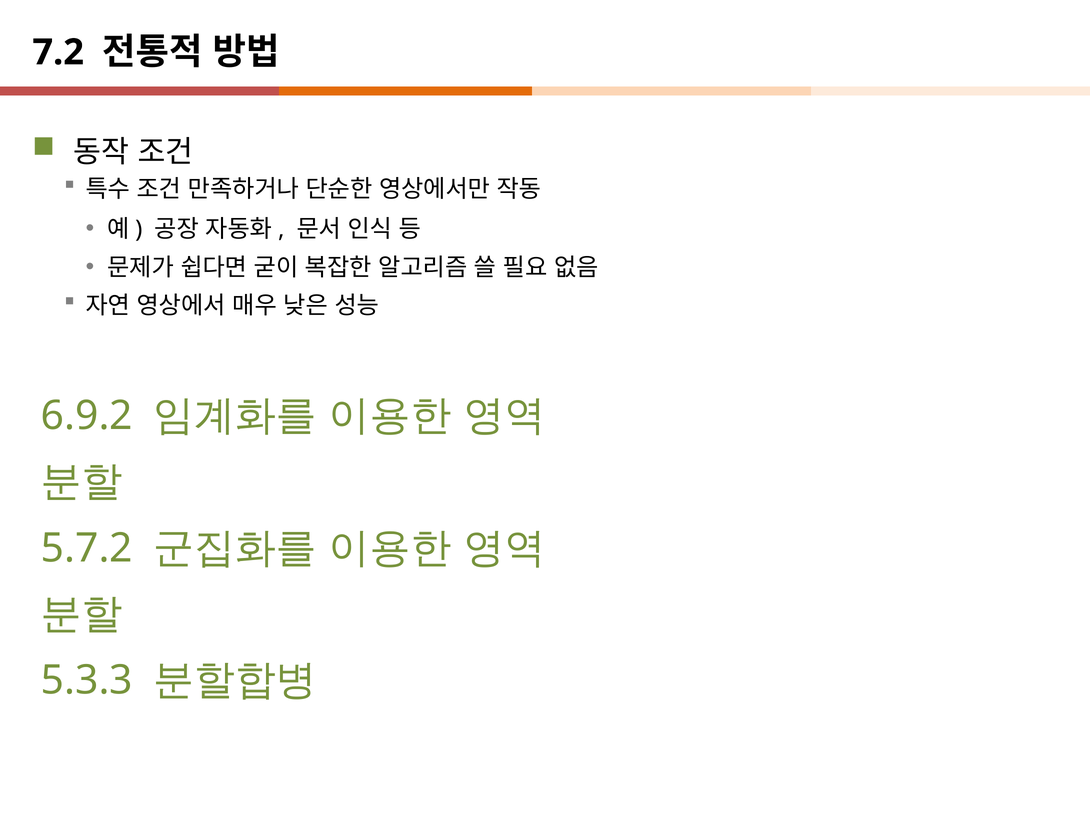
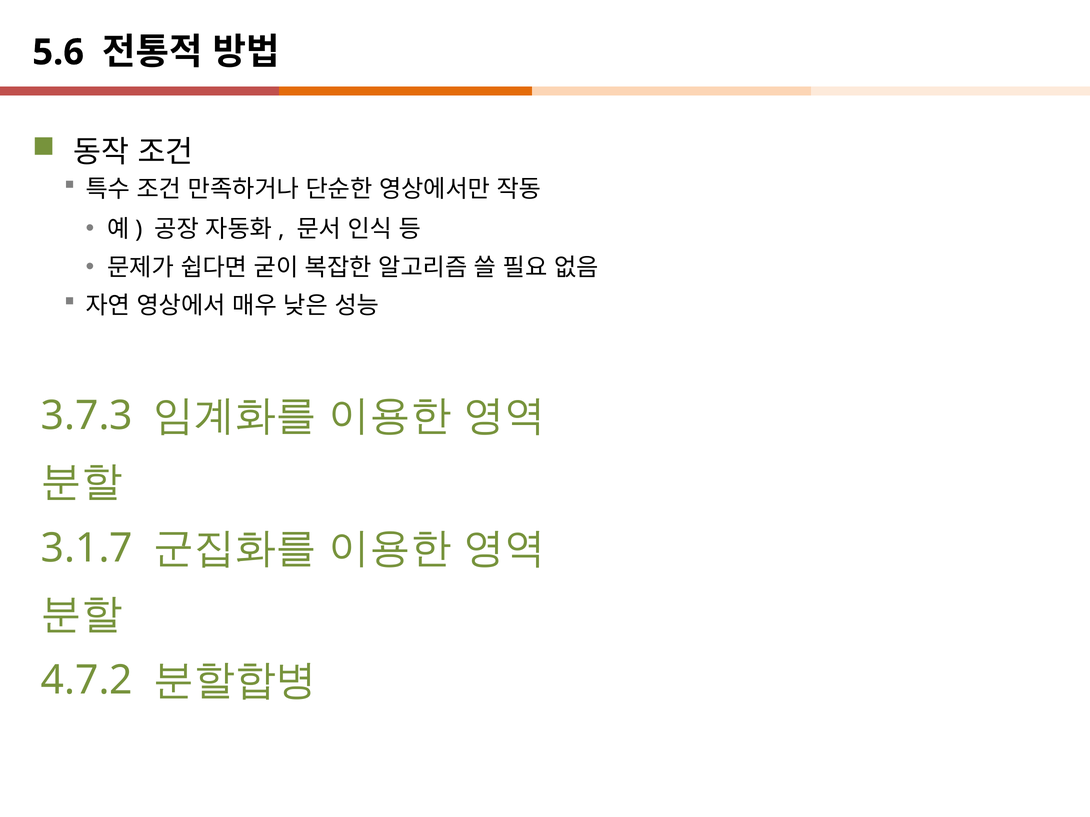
7.2: 7.2 -> 5.6 (58, 52)
6.9.2: 6.9.2 -> 3.7.3 (87, 416)
5.7.2: 5.7.2 -> 3.1.7 (87, 548)
5.3.3: 5.3.3 -> 4.7.2 (87, 681)
